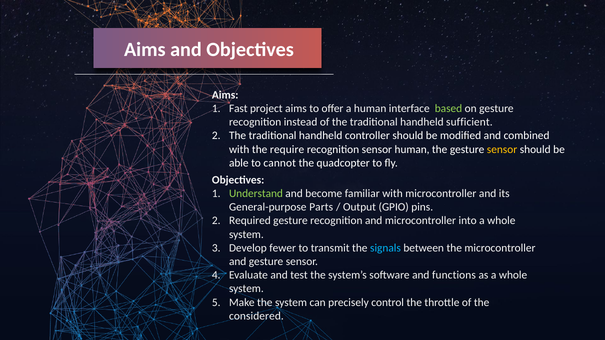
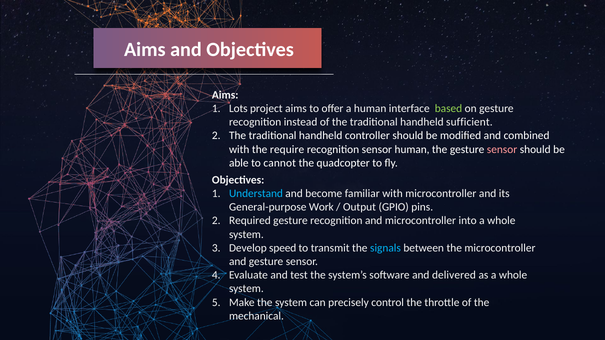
Fast: Fast -> Lots (238, 109)
sensor colour: yellow -> pink (502, 149)
Understand colour: light green -> light blue (256, 194)
Parts: Parts -> Work (321, 207)
fewer: fewer -> speed (283, 248)
functions: functions -> delivered (454, 275)
considered: considered -> mechanical (256, 316)
